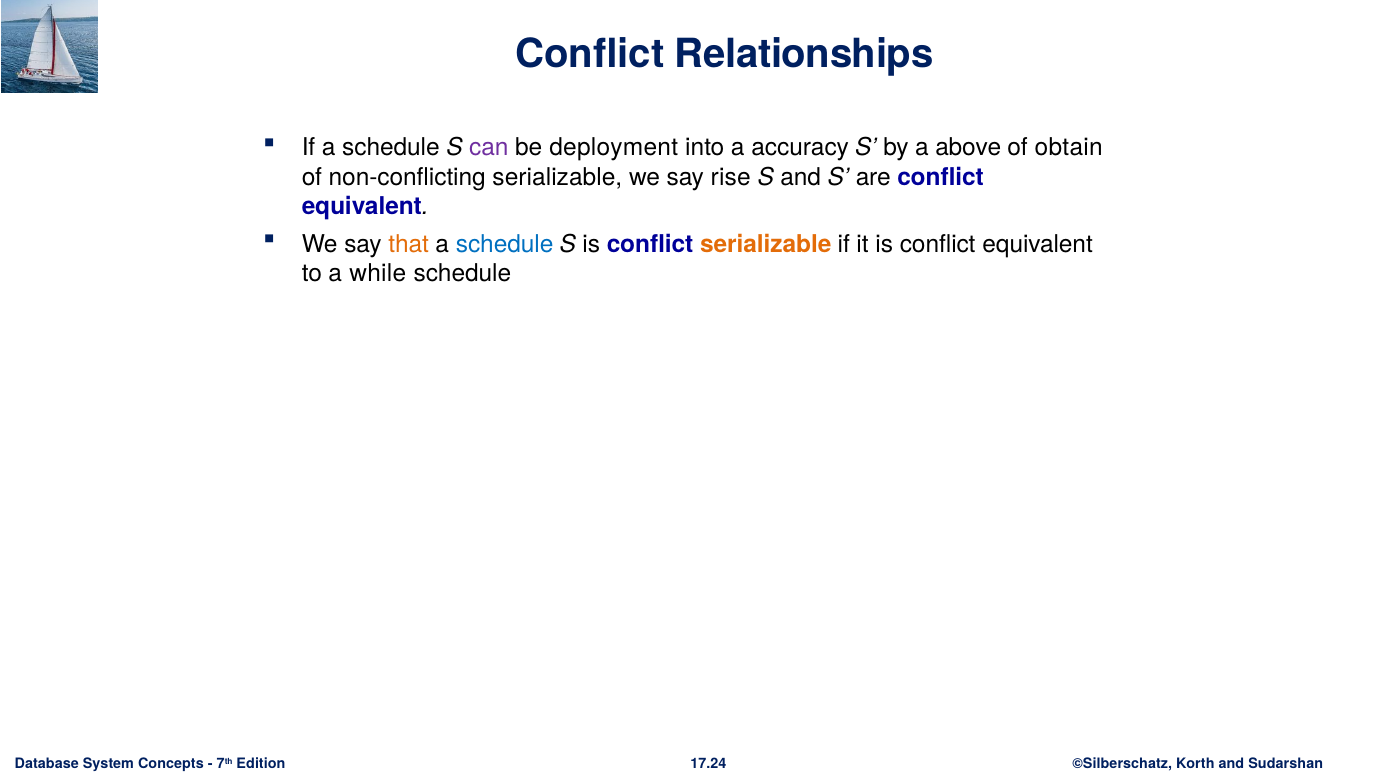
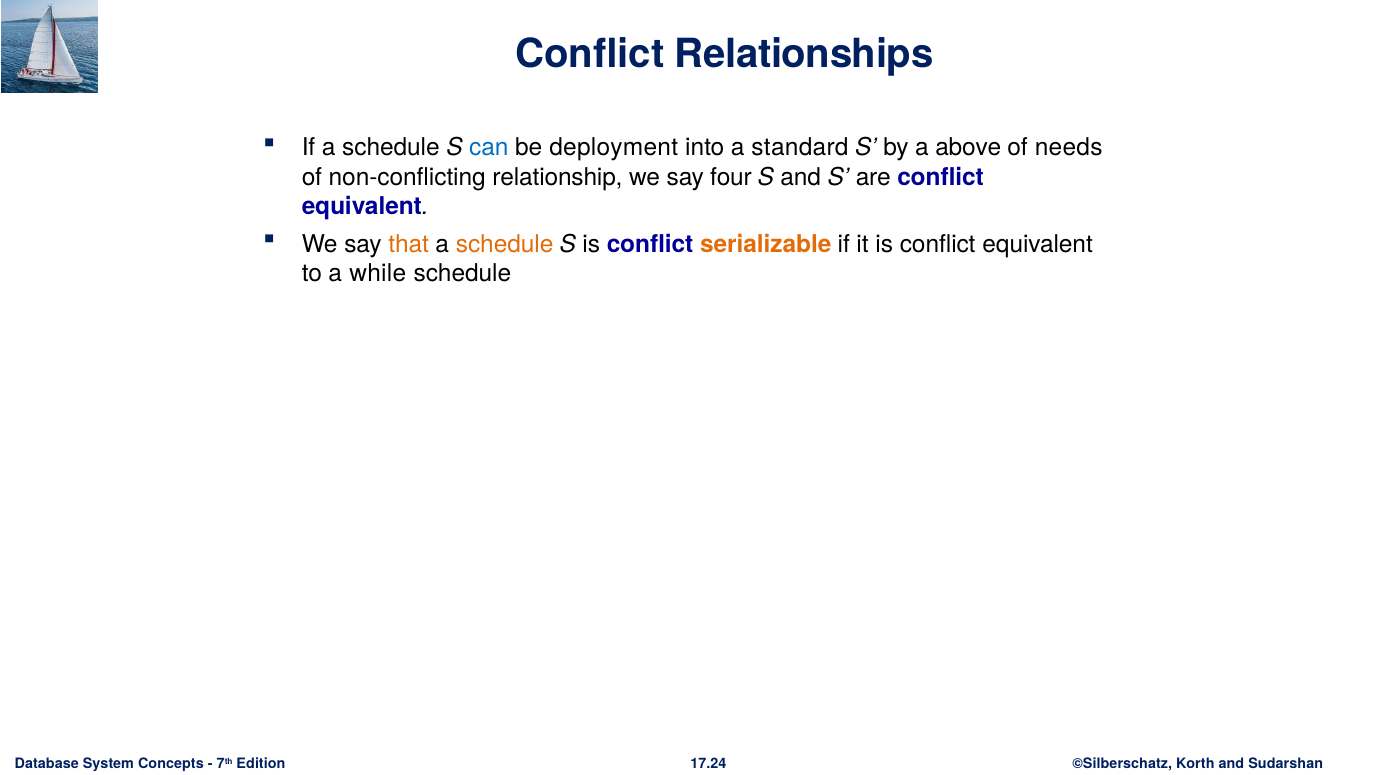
can colour: purple -> blue (489, 148)
accuracy: accuracy -> standard (800, 148)
obtain: obtain -> needs (1069, 148)
non-conflicting serializable: serializable -> relationship (557, 177)
rise: rise -> four (731, 177)
schedule colour: blue -> orange (505, 244)
